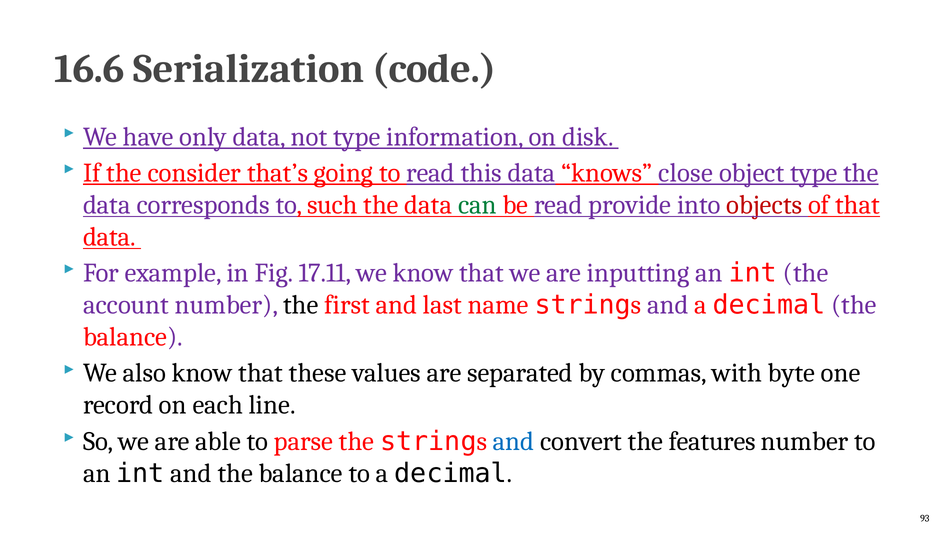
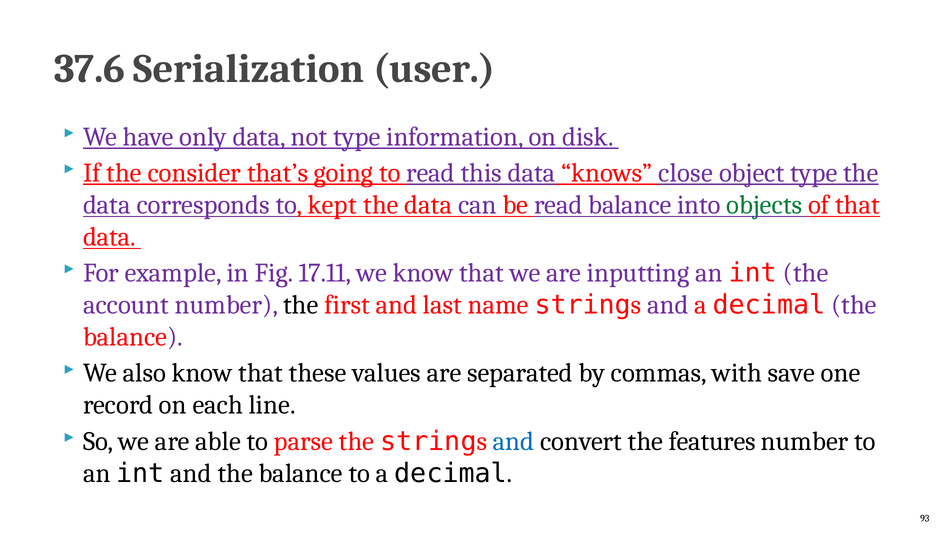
16.6: 16.6 -> 37.6 (90, 69)
code: code -> user (434, 69)
such: such -> kept (332, 205)
can colour: green -> purple (477, 205)
read provide: provide -> balance (630, 205)
objects colour: red -> green (764, 205)
byte: byte -> save (791, 373)
